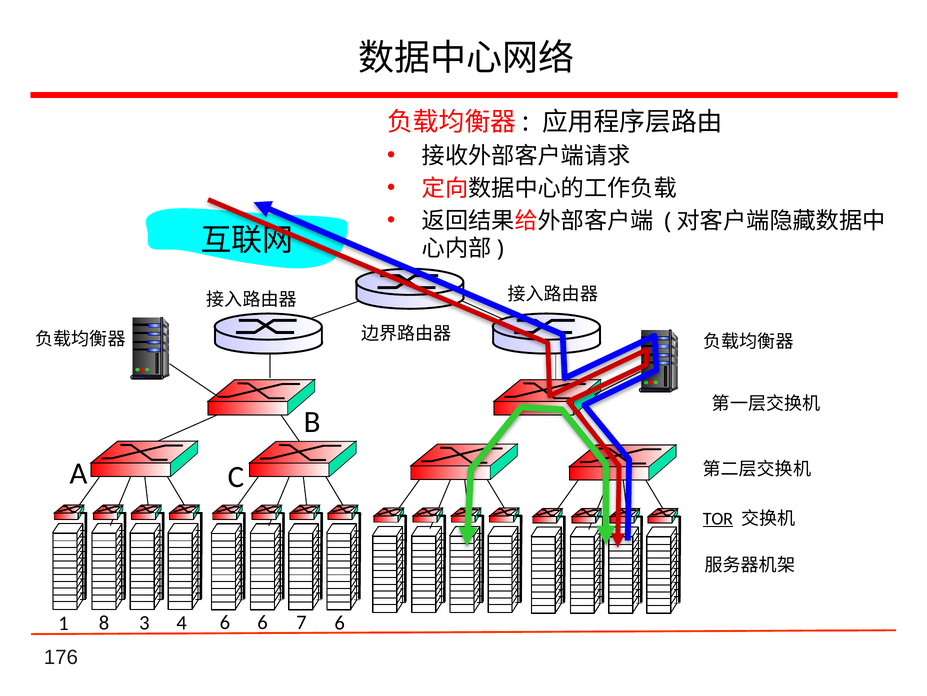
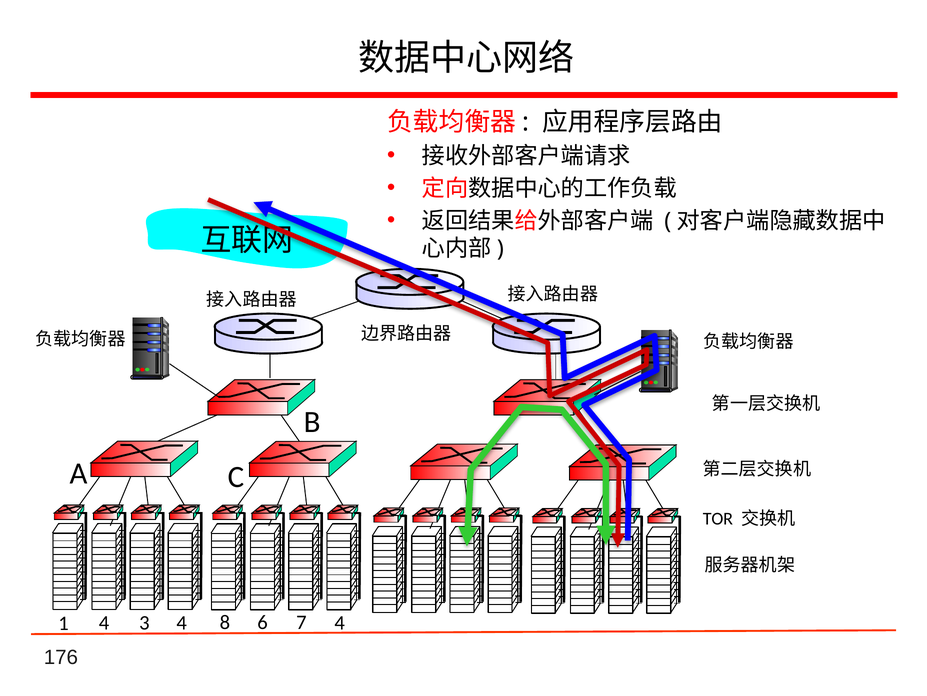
TOR underline: present -> none (718, 518)
1 8: 8 -> 4 (104, 622)
4 6: 6 -> 8 (225, 622)
7 6: 6 -> 4 (340, 622)
